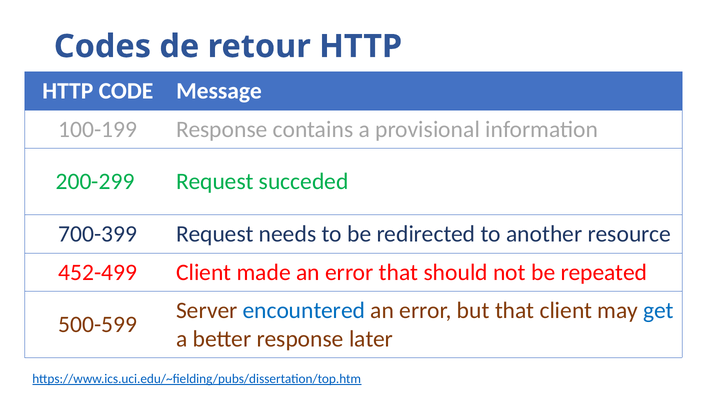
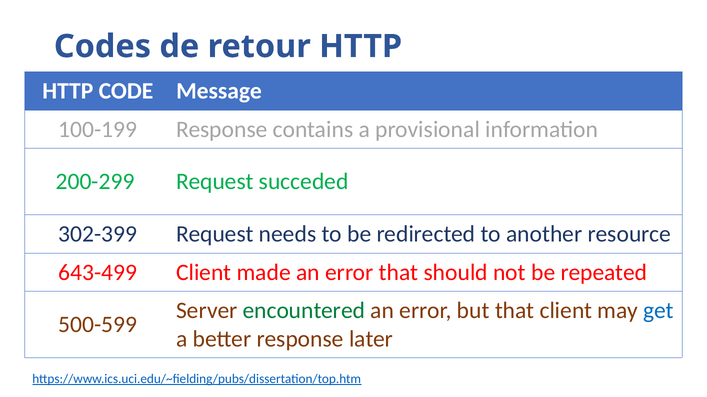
700-399: 700-399 -> 302-399 (98, 234)
452-499: 452-499 -> 643-499 (98, 273)
encountered colour: blue -> green (304, 311)
